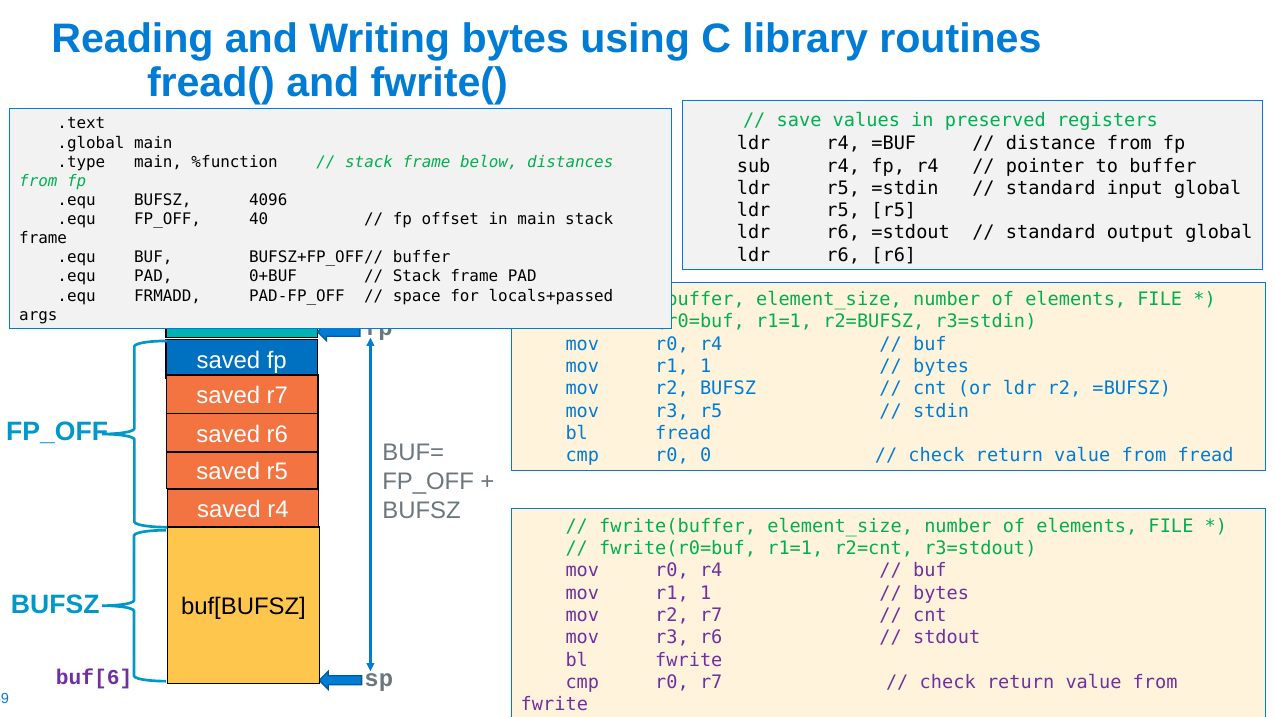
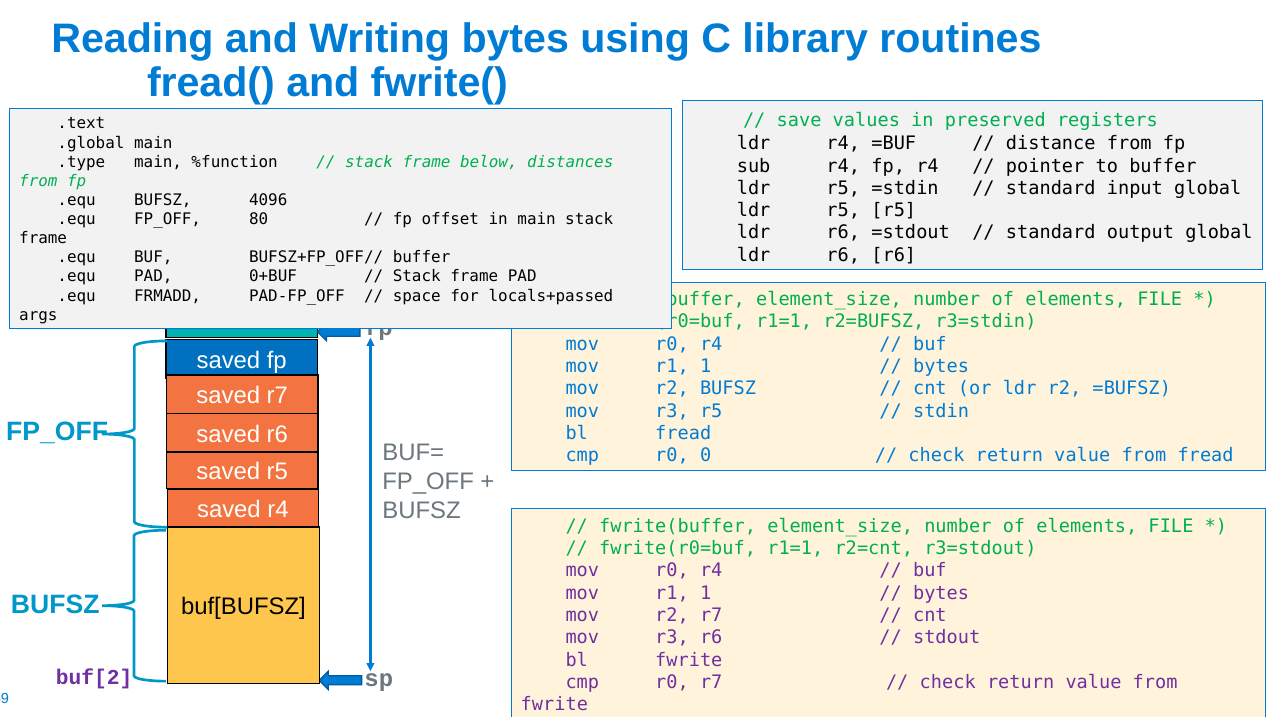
40: 40 -> 80 (259, 219)
buf[6: buf[6 -> buf[2 (94, 678)
